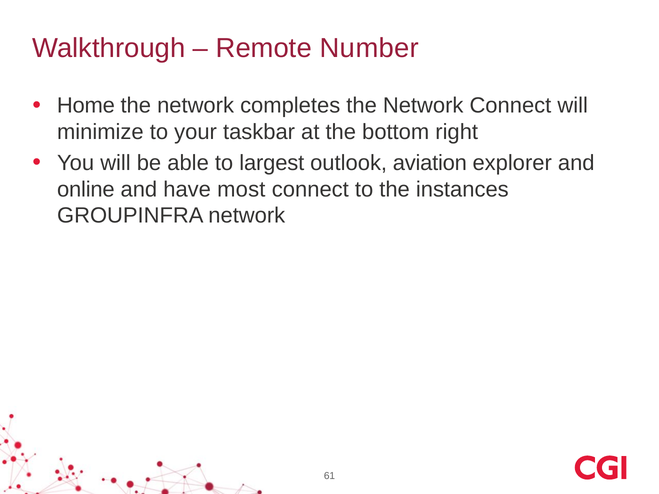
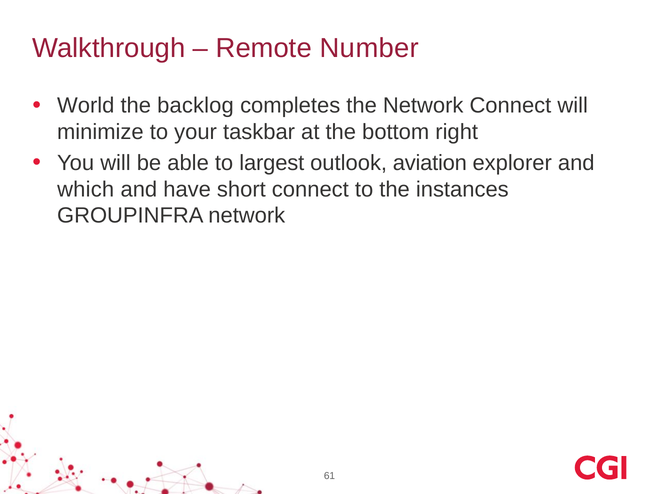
Home: Home -> World (86, 106)
network: network -> backlog (195, 106)
online: online -> which (86, 189)
most: most -> short (241, 189)
